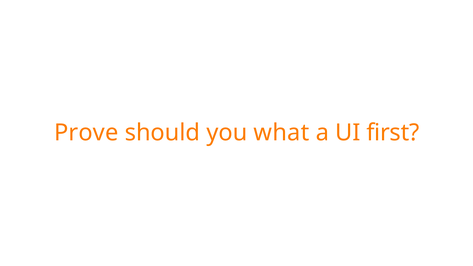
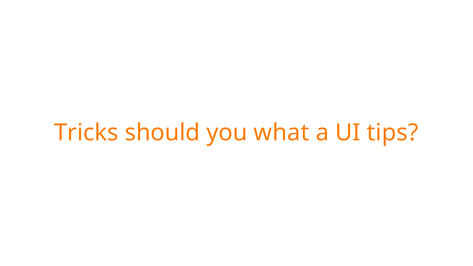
Prove: Prove -> Tricks (86, 133)
first: first -> tips (393, 133)
